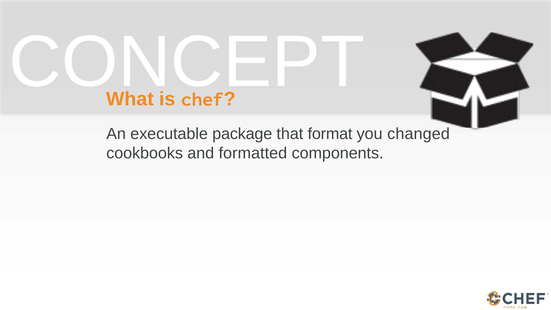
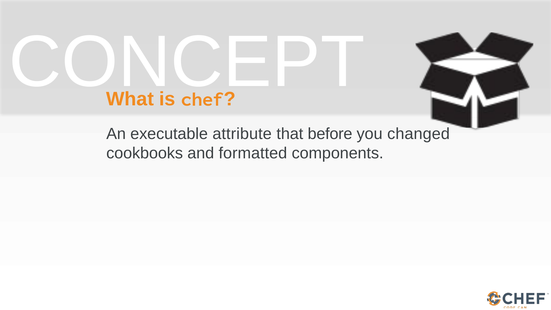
package: package -> attribute (242, 134)
format: format -> before (330, 134)
